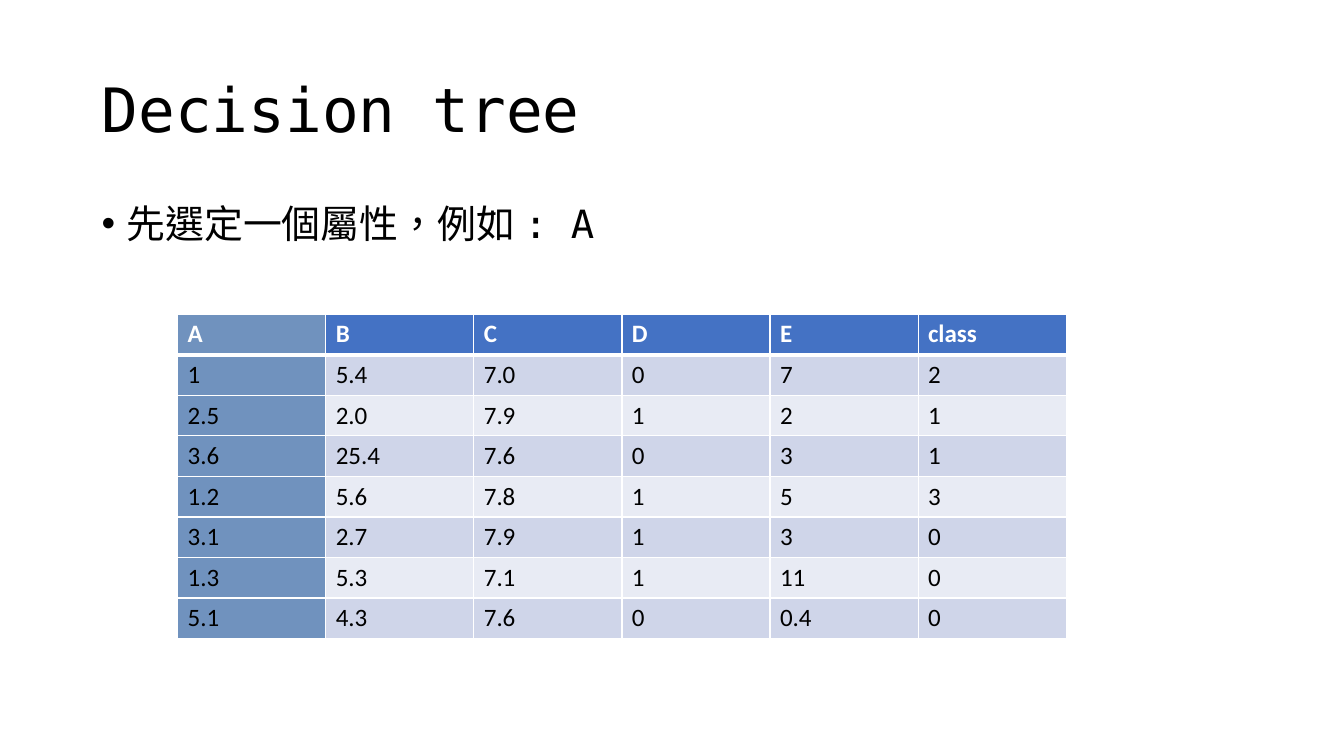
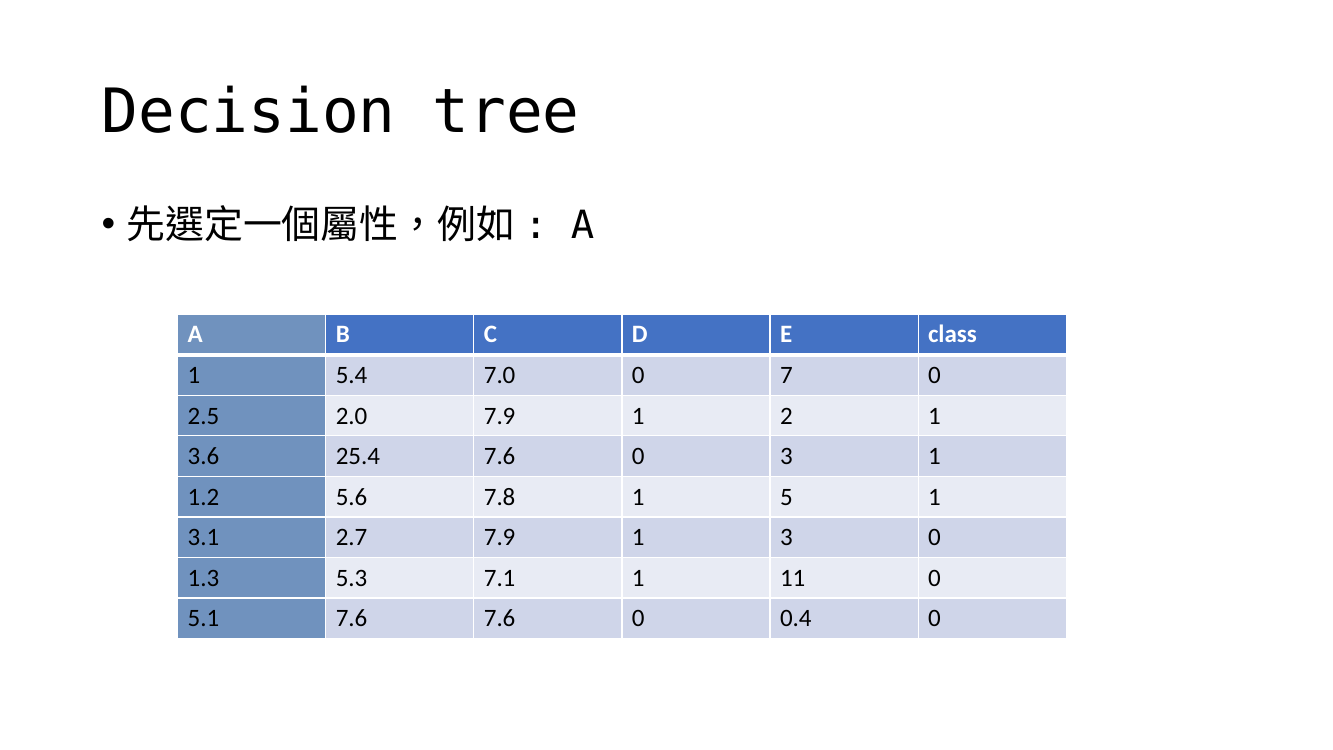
7 2: 2 -> 0 (934, 375)
5 3: 3 -> 1 (934, 497)
5.1 4.3: 4.3 -> 7.6 (352, 618)
